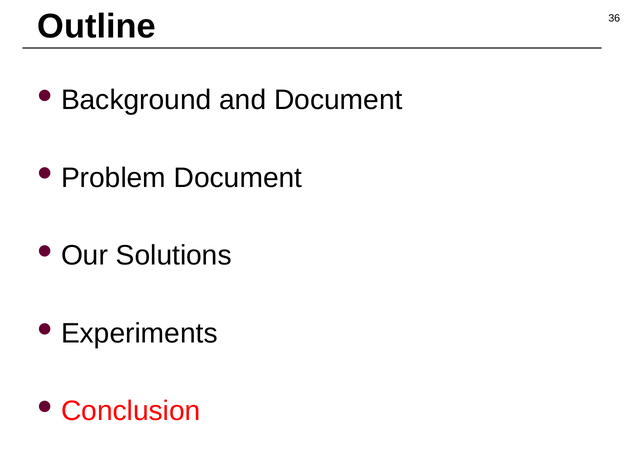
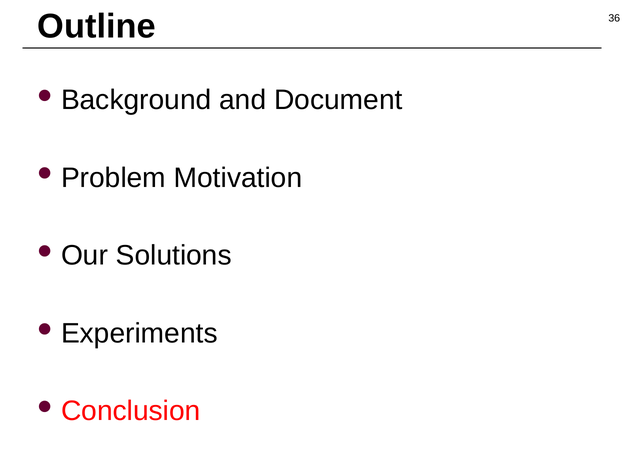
Problem Document: Document -> Motivation (238, 178)
